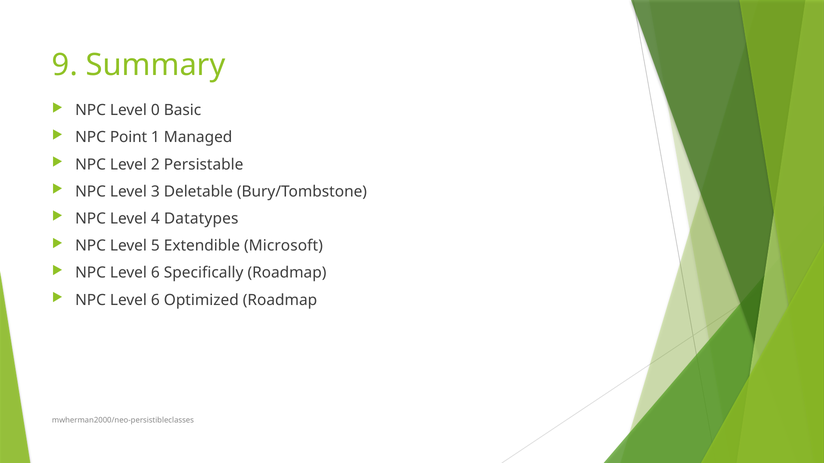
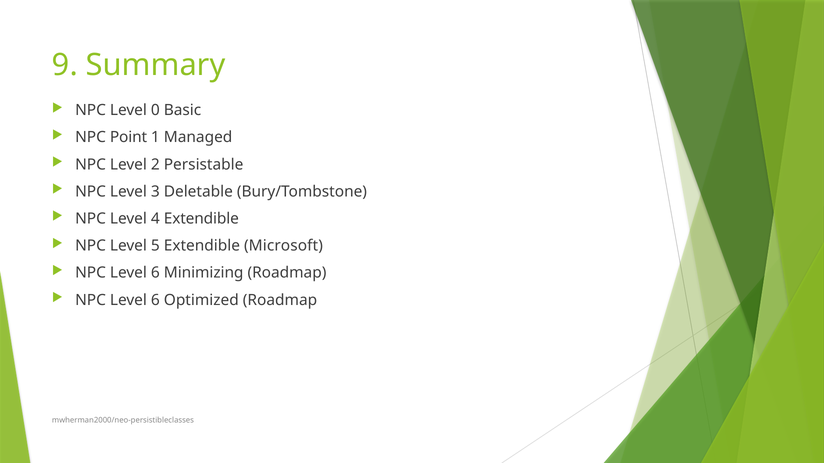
4 Datatypes: Datatypes -> Extendible (201, 219)
Specifically: Specifically -> Minimizing (204, 273)
